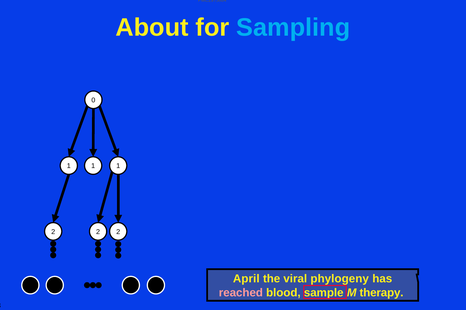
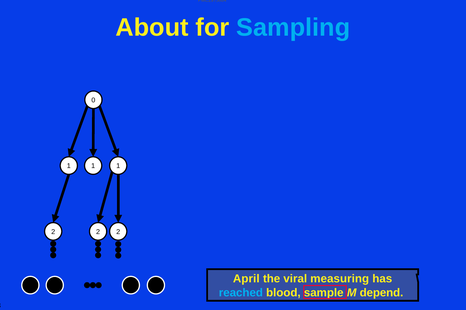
phylogeny: phylogeny -> measuring (340, 279)
reached colour: pink -> light blue (241, 293)
therapy: therapy -> depend (381, 293)
